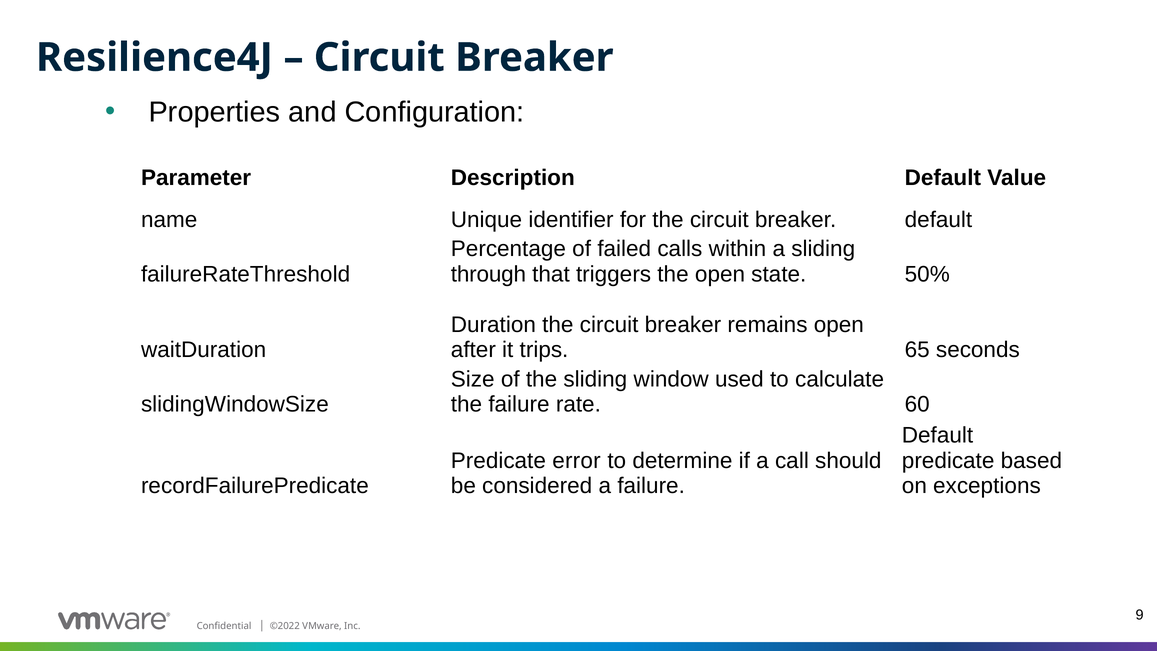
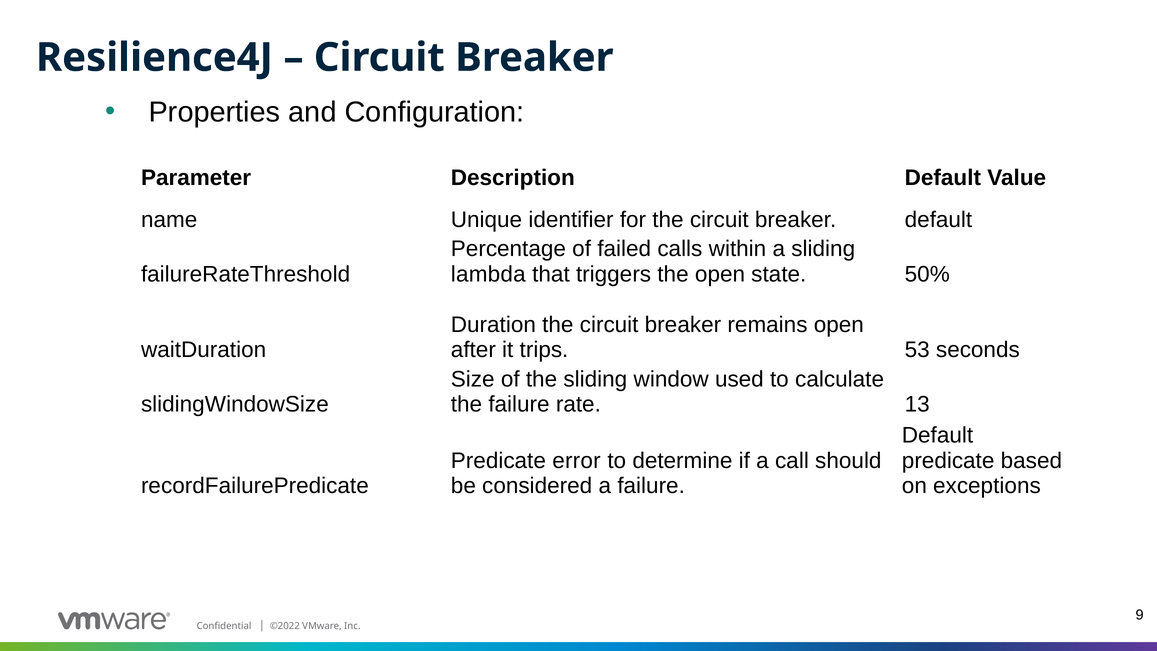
through: through -> lambda (488, 274)
65: 65 -> 53 (917, 350)
60: 60 -> 13 (917, 404)
